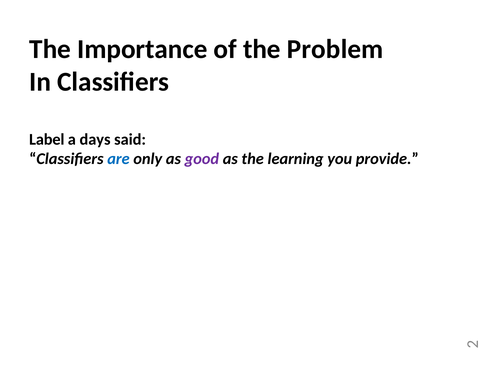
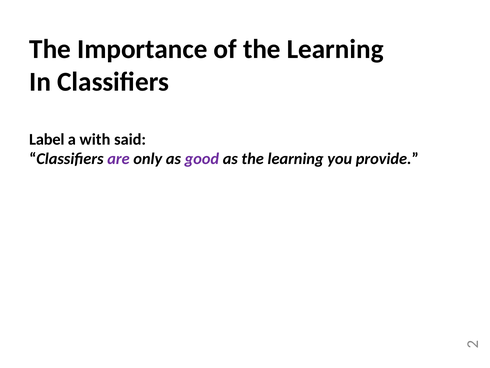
of the Problem: Problem -> Learning (335, 49)
days: days -> with (95, 139)
are colour: blue -> purple (118, 159)
